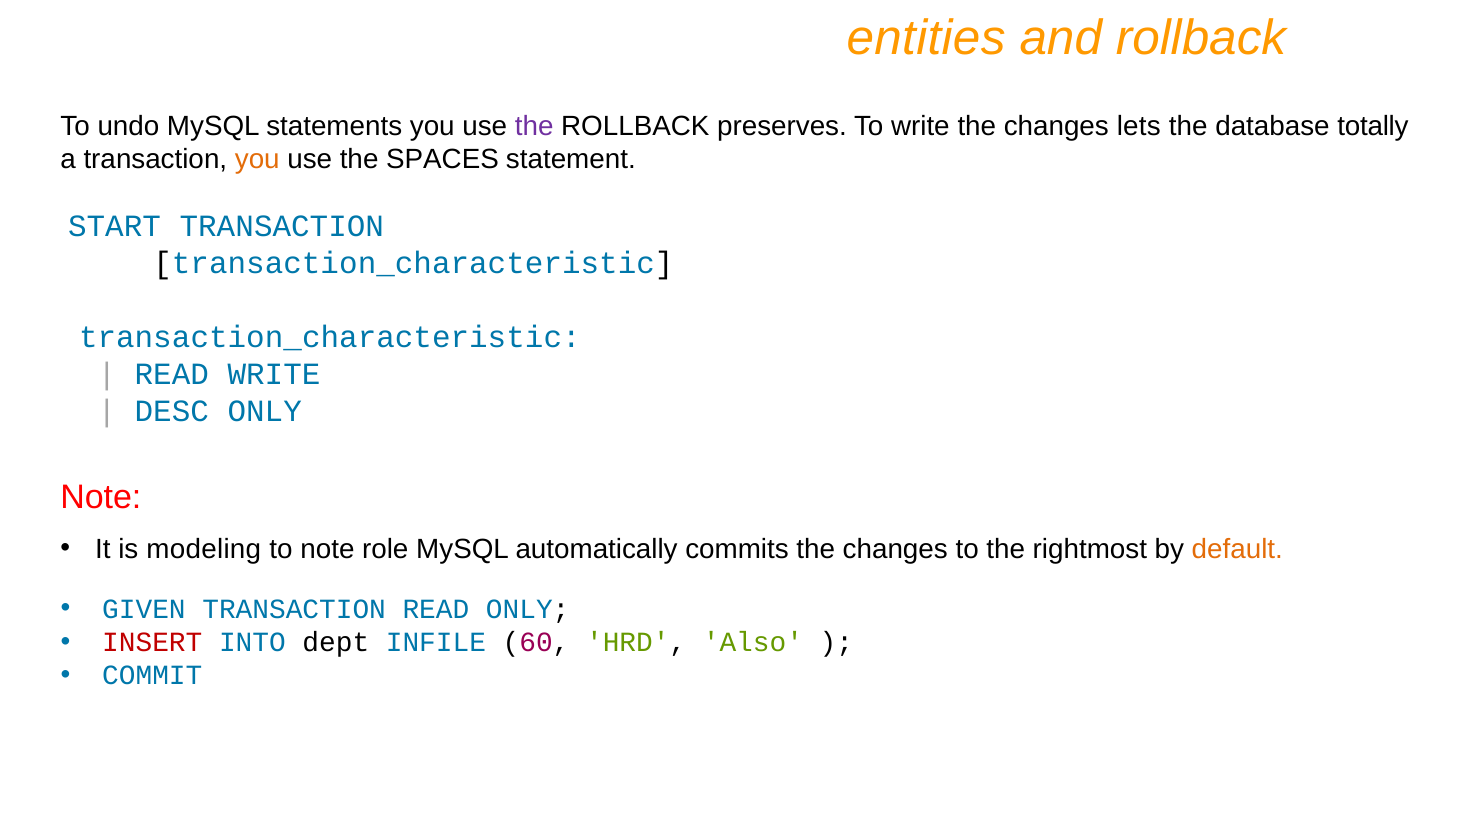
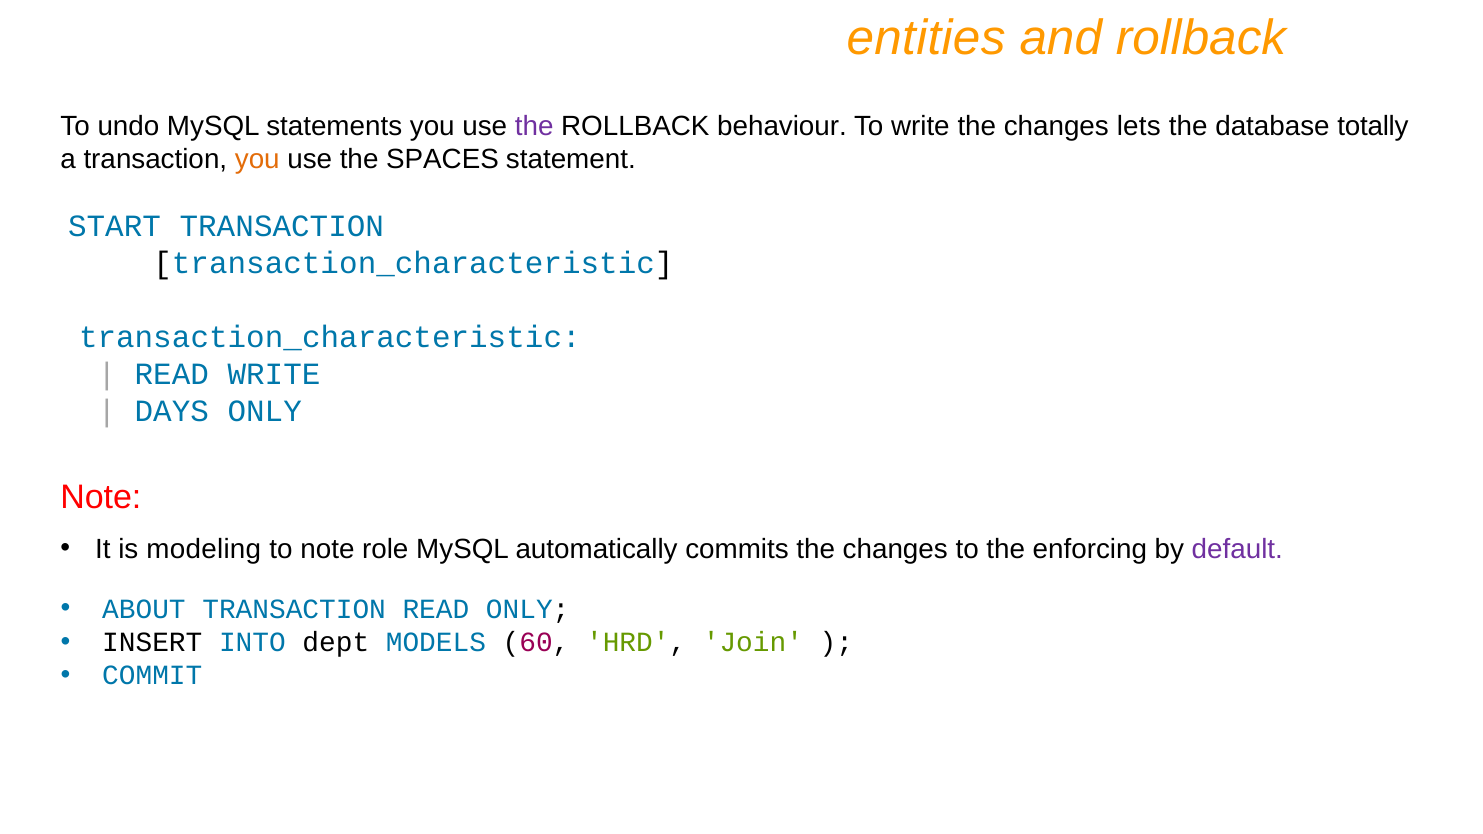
preserves: preserves -> behaviour (782, 126)
DESC: DESC -> DAYS (172, 411)
rightmost: rightmost -> enforcing (1090, 549)
default colour: orange -> purple (1237, 549)
GIVEN: GIVEN -> ABOUT (144, 609)
INSERT colour: red -> black (152, 642)
INFILE: INFILE -> MODELS (436, 642)
Also: Also -> Join (753, 642)
